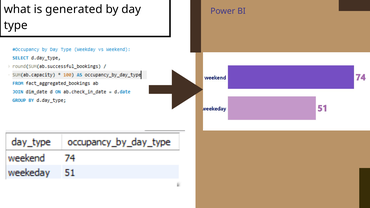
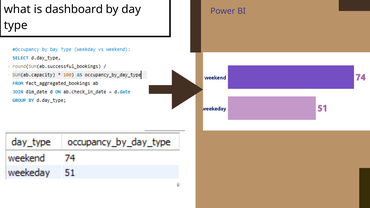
generated: generated -> dashboard (74, 9)
